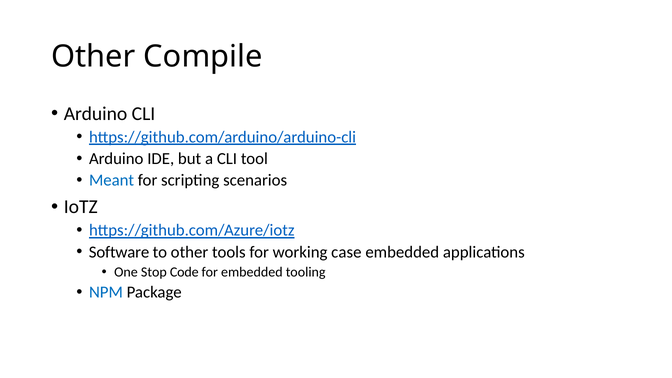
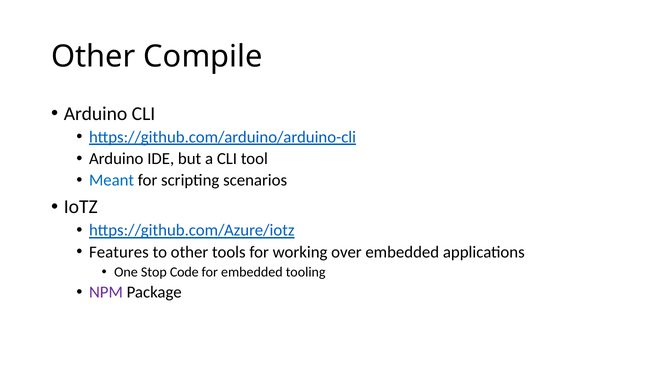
Software: Software -> Features (119, 252)
case: case -> over (346, 252)
NPM colour: blue -> purple (106, 292)
